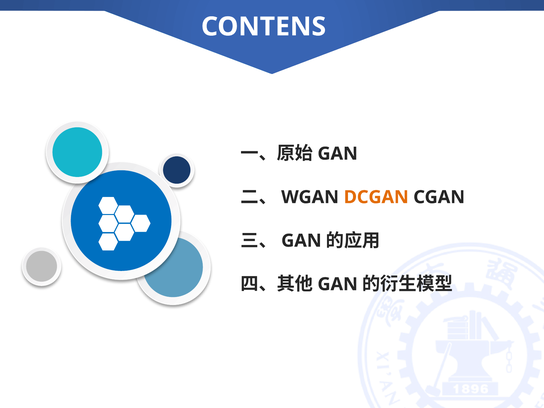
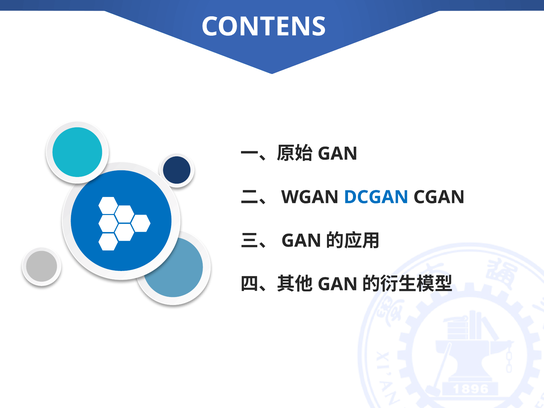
DCGAN colour: orange -> blue (376, 197)
